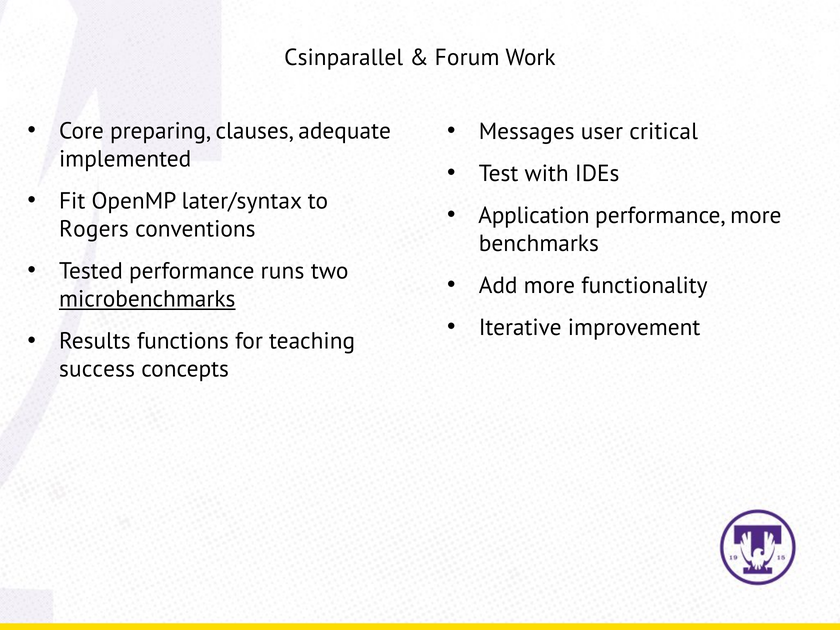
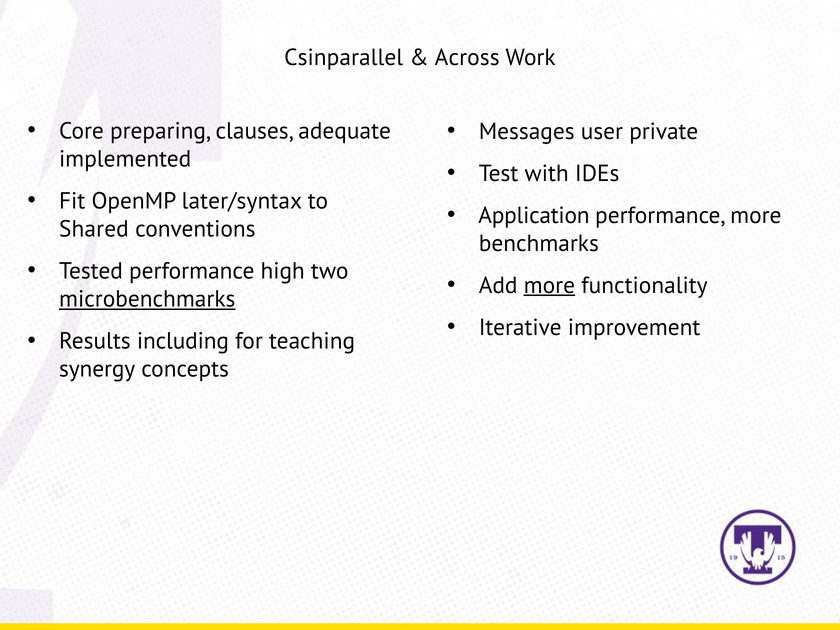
Forum: Forum -> Across (467, 57)
critical: critical -> private (664, 131)
Rogers: Rogers -> Shared (94, 229)
runs: runs -> high (283, 271)
more underline: none -> present (549, 285)
functions: functions -> including (183, 341)
success: success -> synergy (97, 369)
